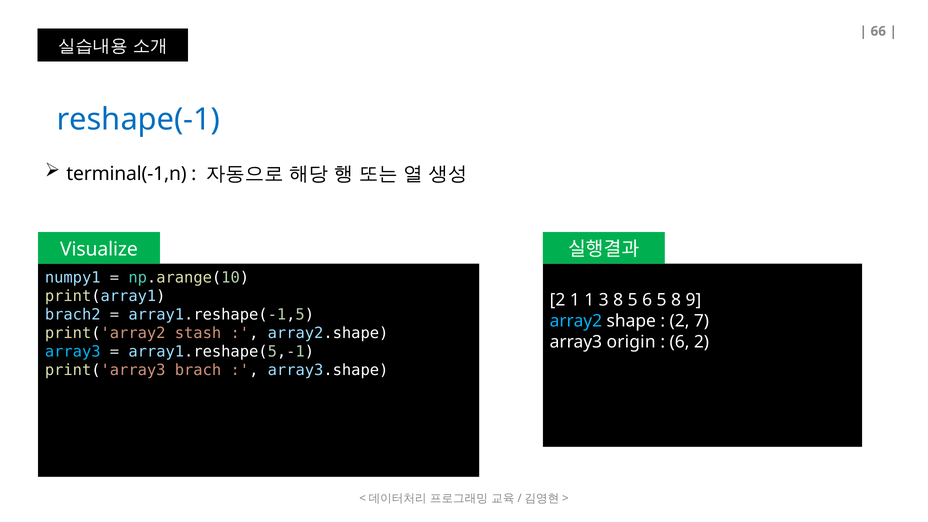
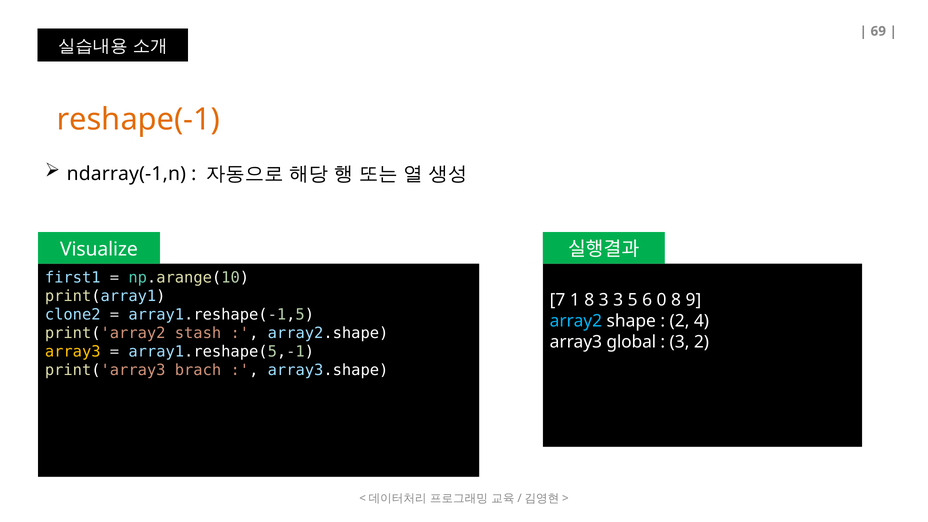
66: 66 -> 69 (878, 31)
reshape(-1 colour: blue -> orange (138, 120)
terminal(-1,n: terminal(-1,n -> ndarray(-1,n (126, 174)
numpy1: numpy1 -> first1 (73, 277)
2: 2 -> 7 (558, 300)
1 1: 1 -> 8 (589, 300)
3 8: 8 -> 3 (618, 300)
6 5: 5 -> 0 (662, 300)
brach2: brach2 -> clone2 (73, 315)
7: 7 -> 4 (702, 321)
origin: origin -> global (631, 342)
6: 6 -> 3 (680, 342)
array3 colour: light blue -> yellow (73, 352)
